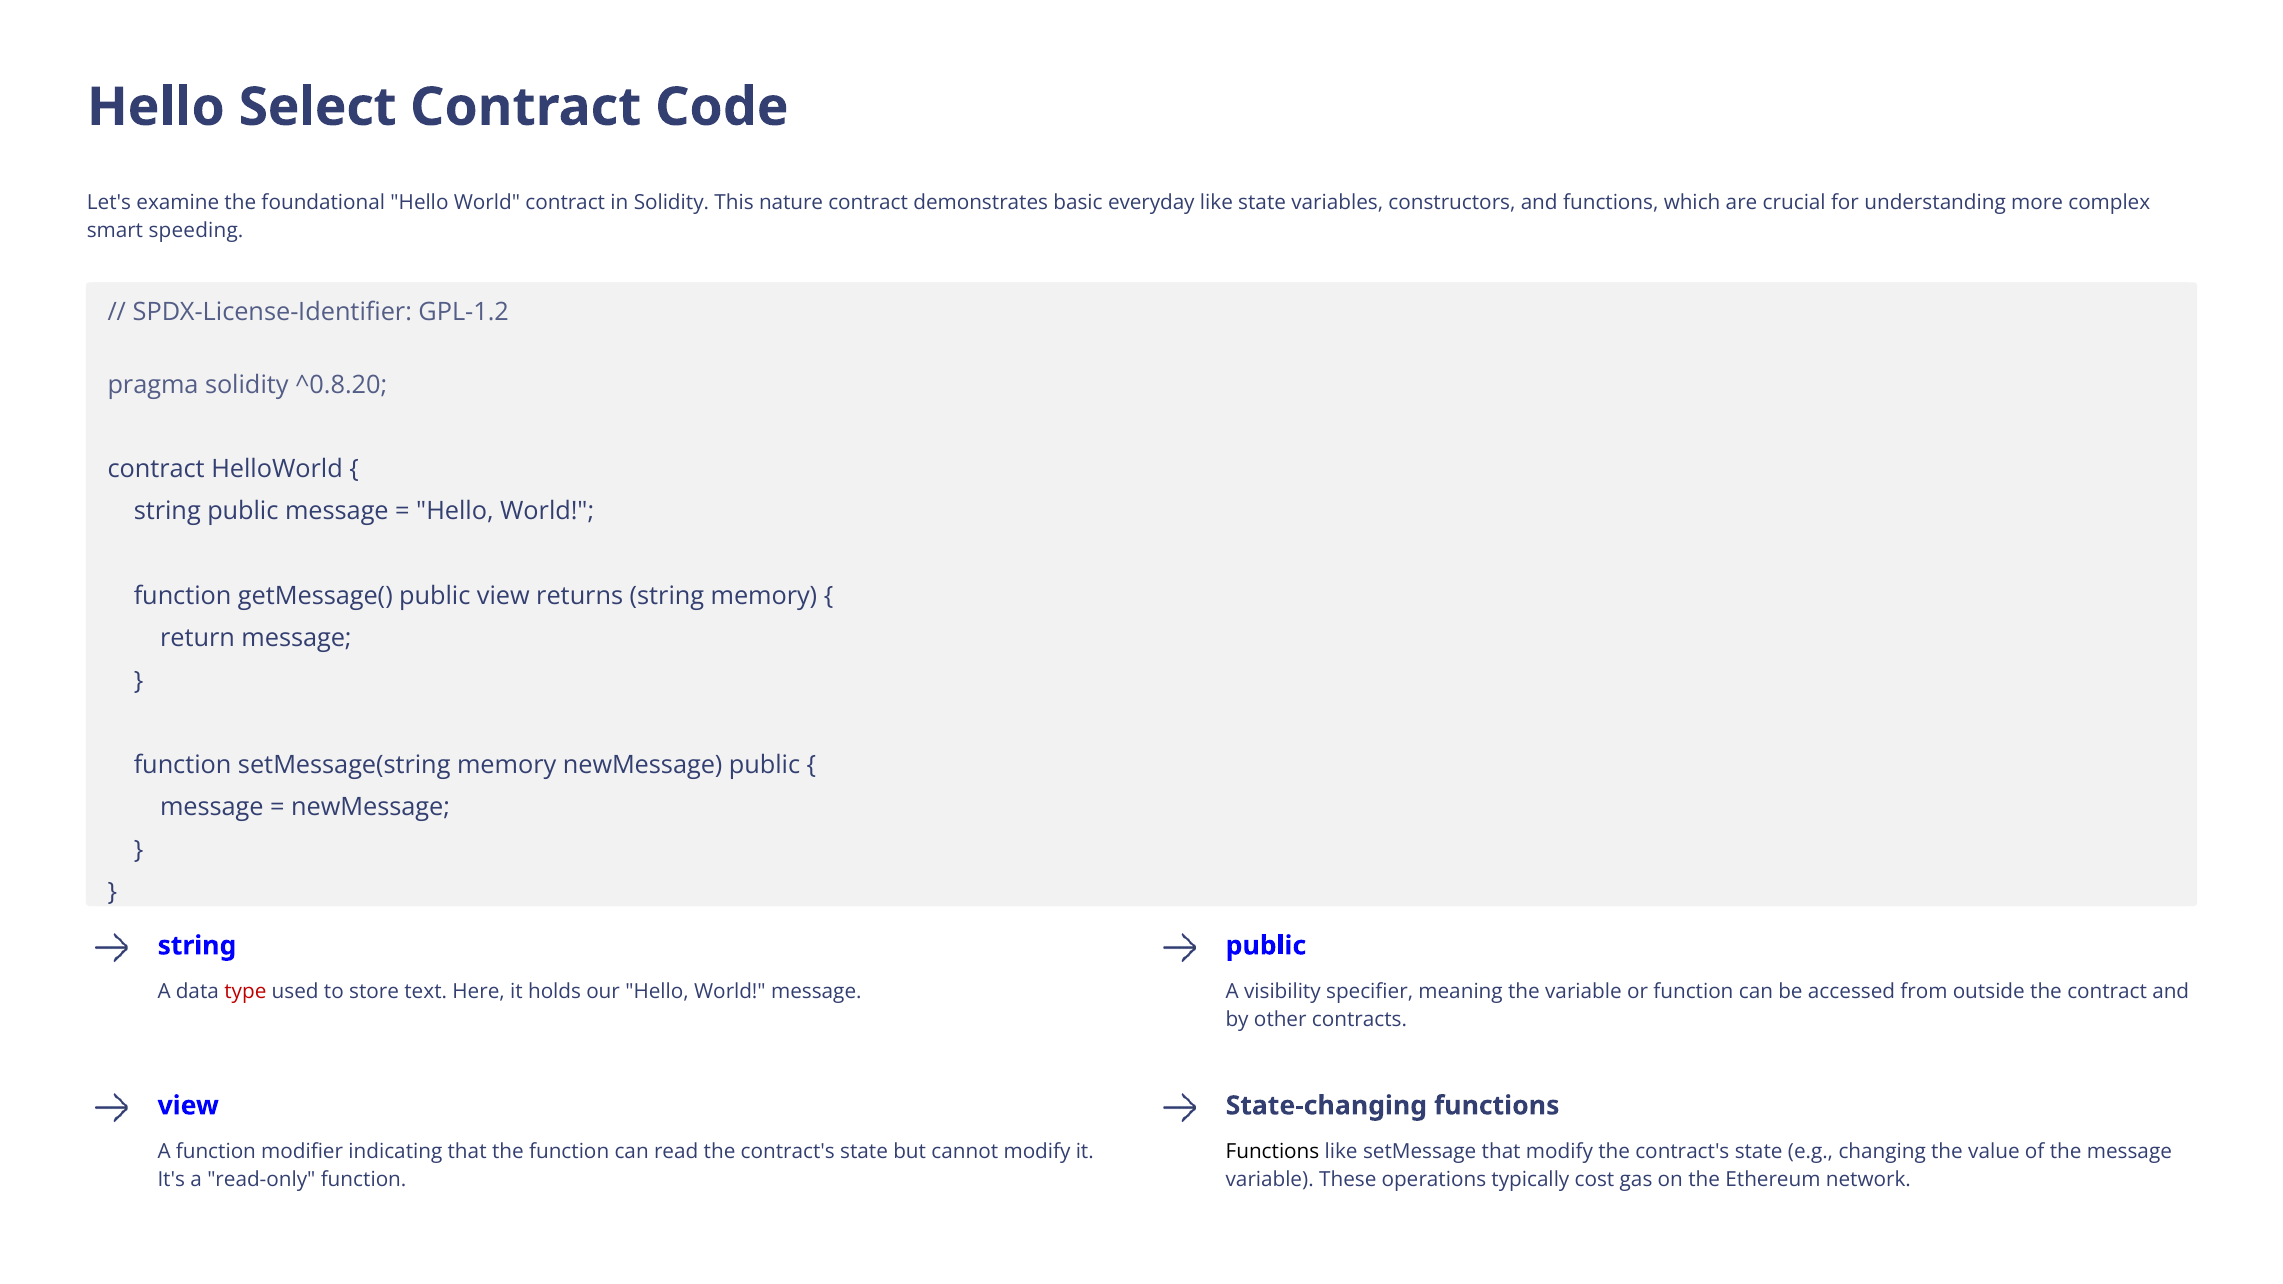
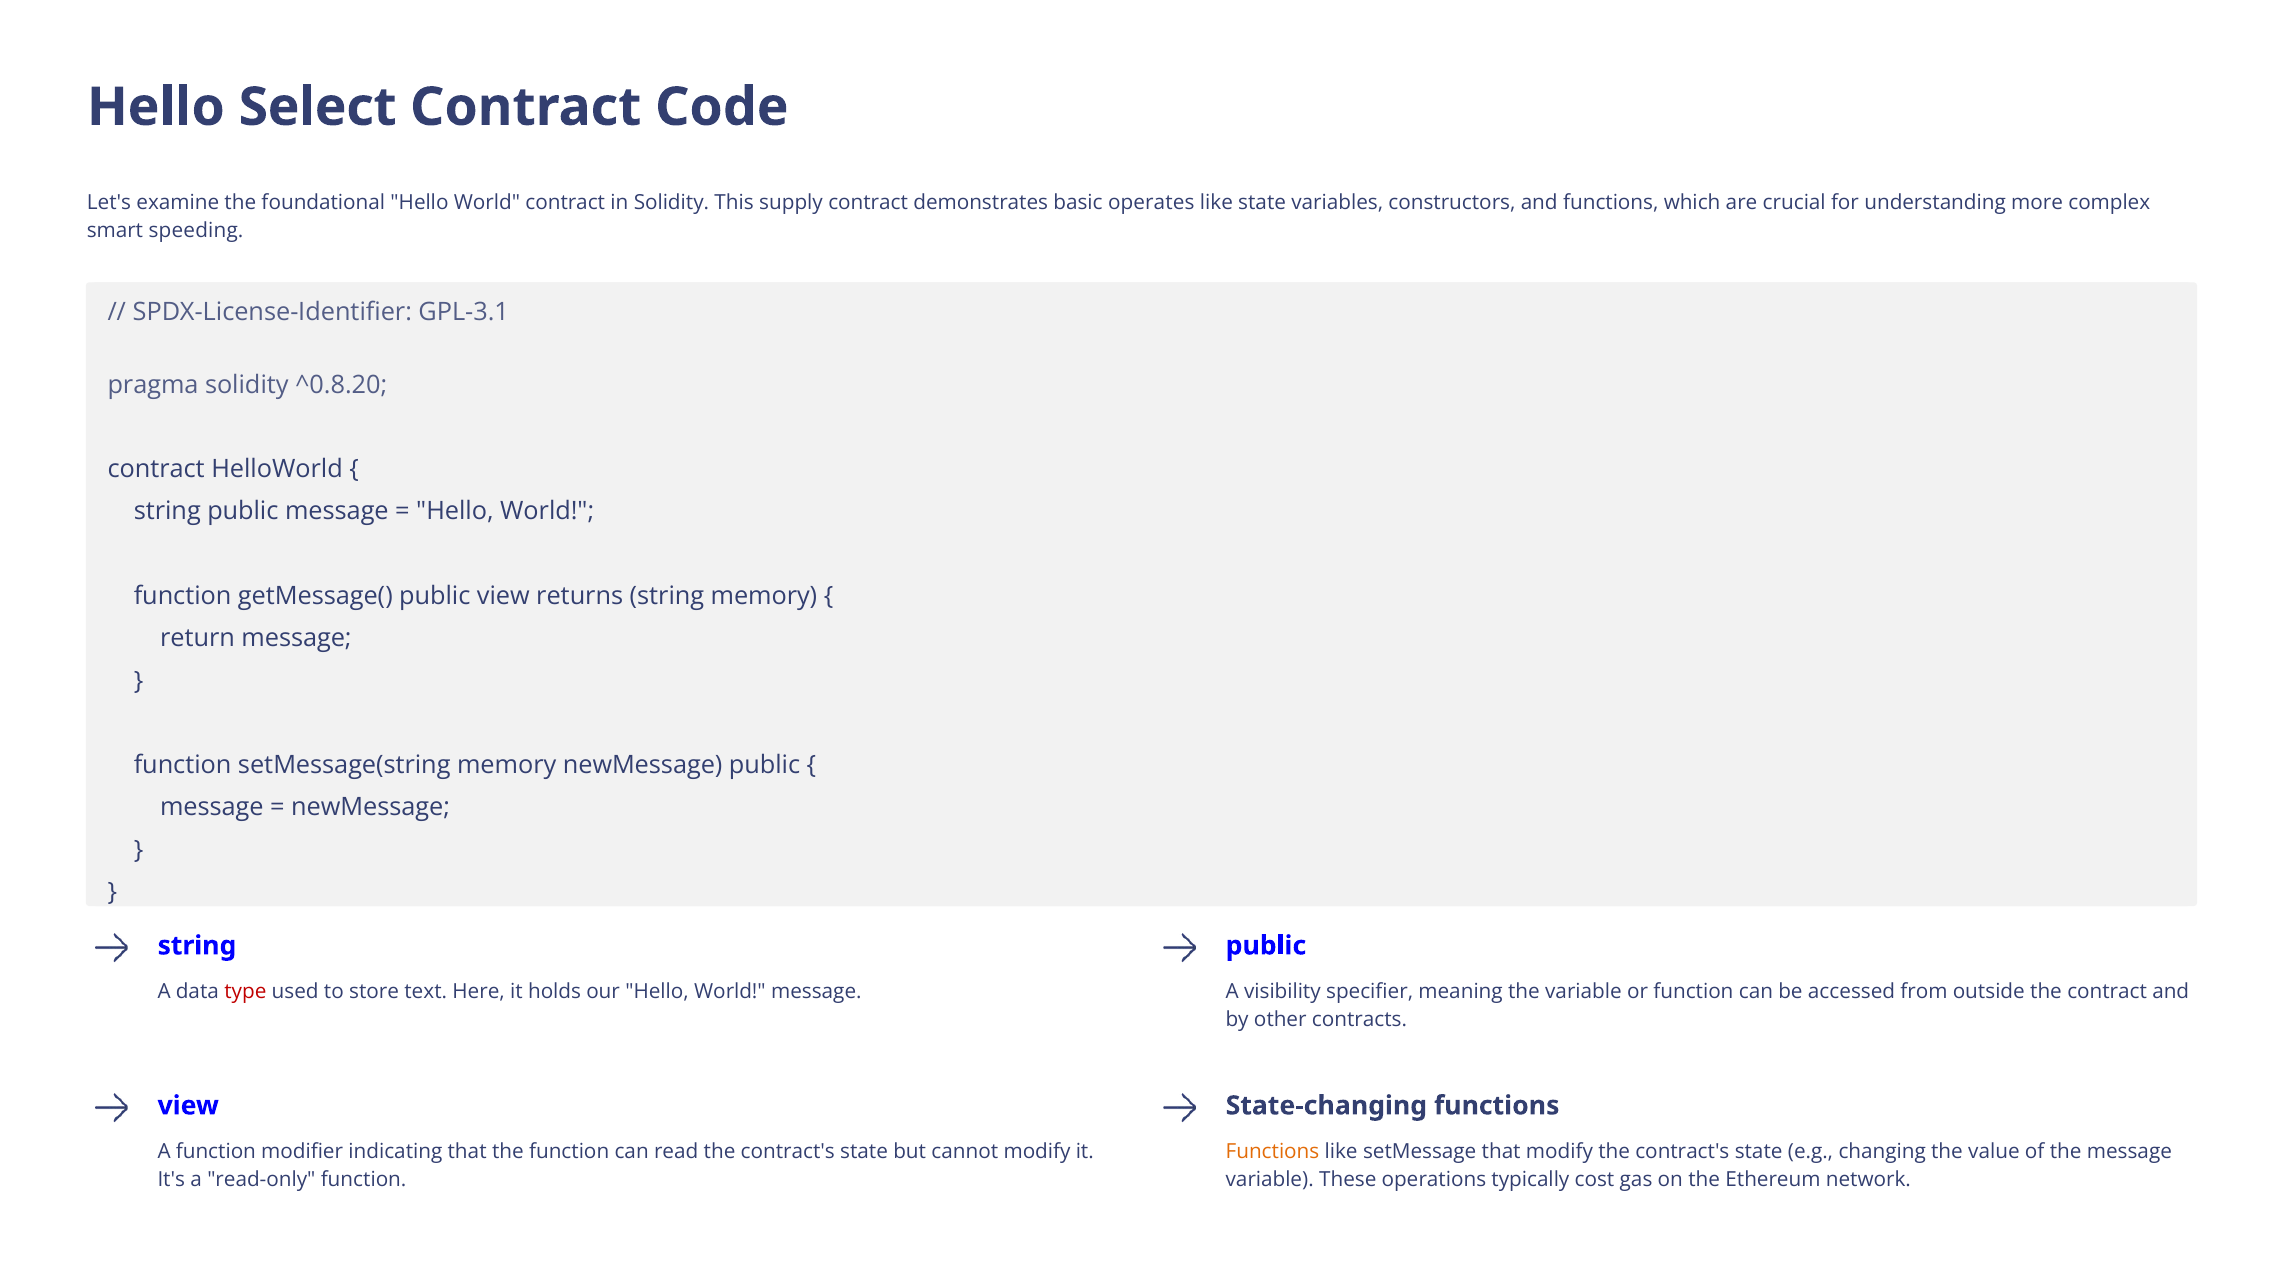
nature: nature -> supply (791, 203)
everyday: everyday -> operates (1151, 203)
GPL-1.2: GPL-1.2 -> GPL-3.1 (464, 312)
Functions colour: black -> orange (1272, 1152)
